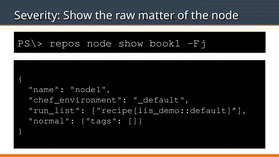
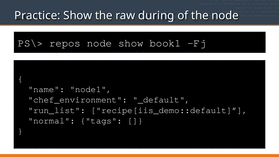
Severity: Severity -> Practice (37, 16)
matter: matter -> during (156, 16)
